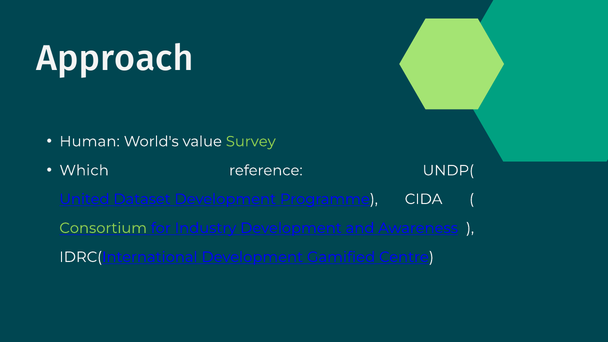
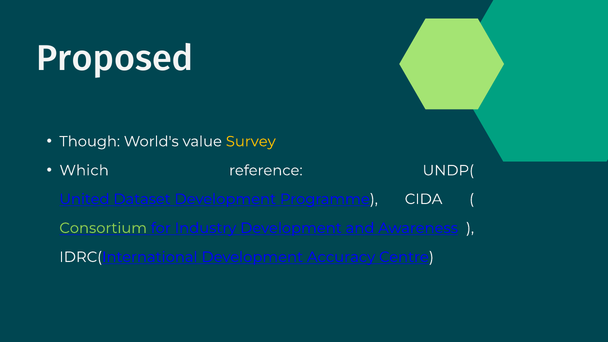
Approach: Approach -> Proposed (115, 59)
Human: Human -> Though (90, 141)
Survey colour: light green -> yellow (251, 141)
Gamified: Gamified -> Accuracy (341, 257)
